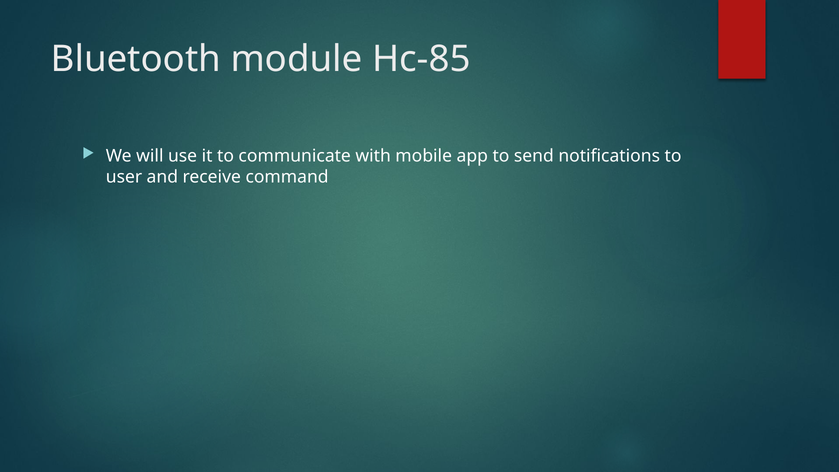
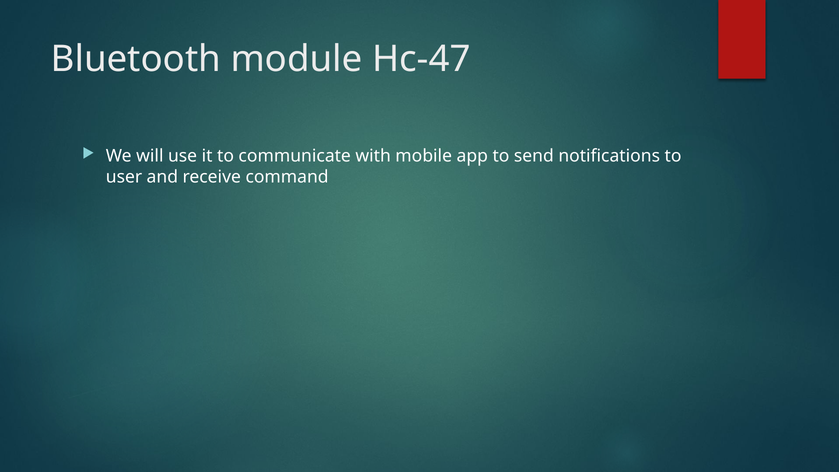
Hc-85: Hc-85 -> Hc-47 (421, 59)
